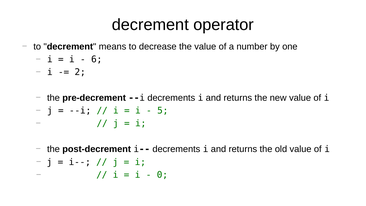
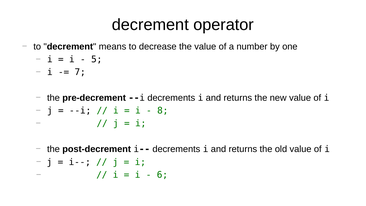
6: 6 -> 5 (97, 59)
2: 2 -> 7 (80, 72)
5: 5 -> 8 (163, 111)
0: 0 -> 6 (162, 175)
